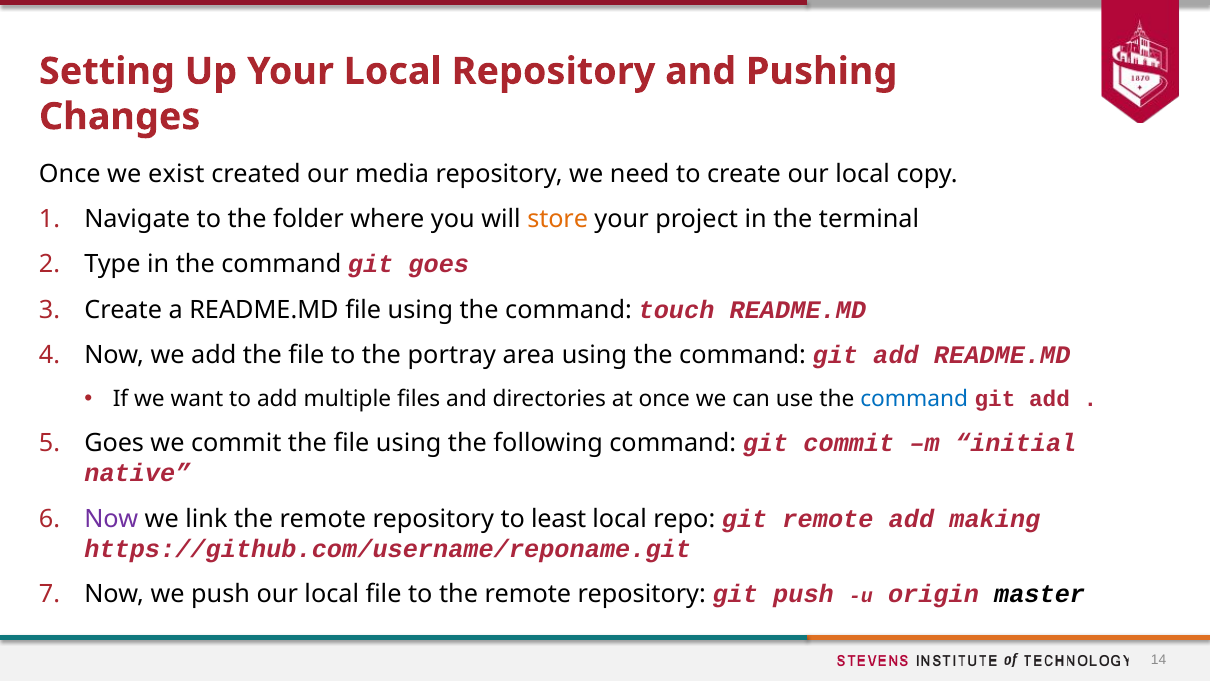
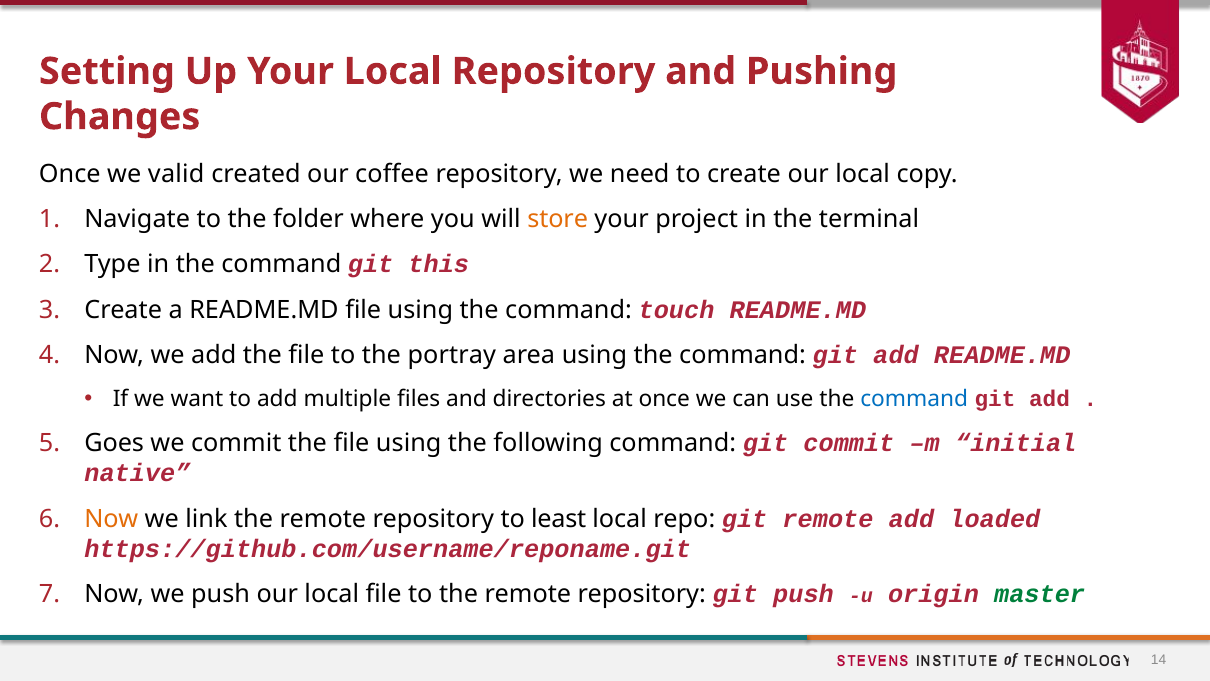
exist: exist -> valid (176, 174)
media: media -> coffee (392, 174)
git goes: goes -> this (439, 265)
Now colour: purple -> orange (111, 519)
making: making -> loaded (995, 519)
master colour: black -> green (1040, 594)
